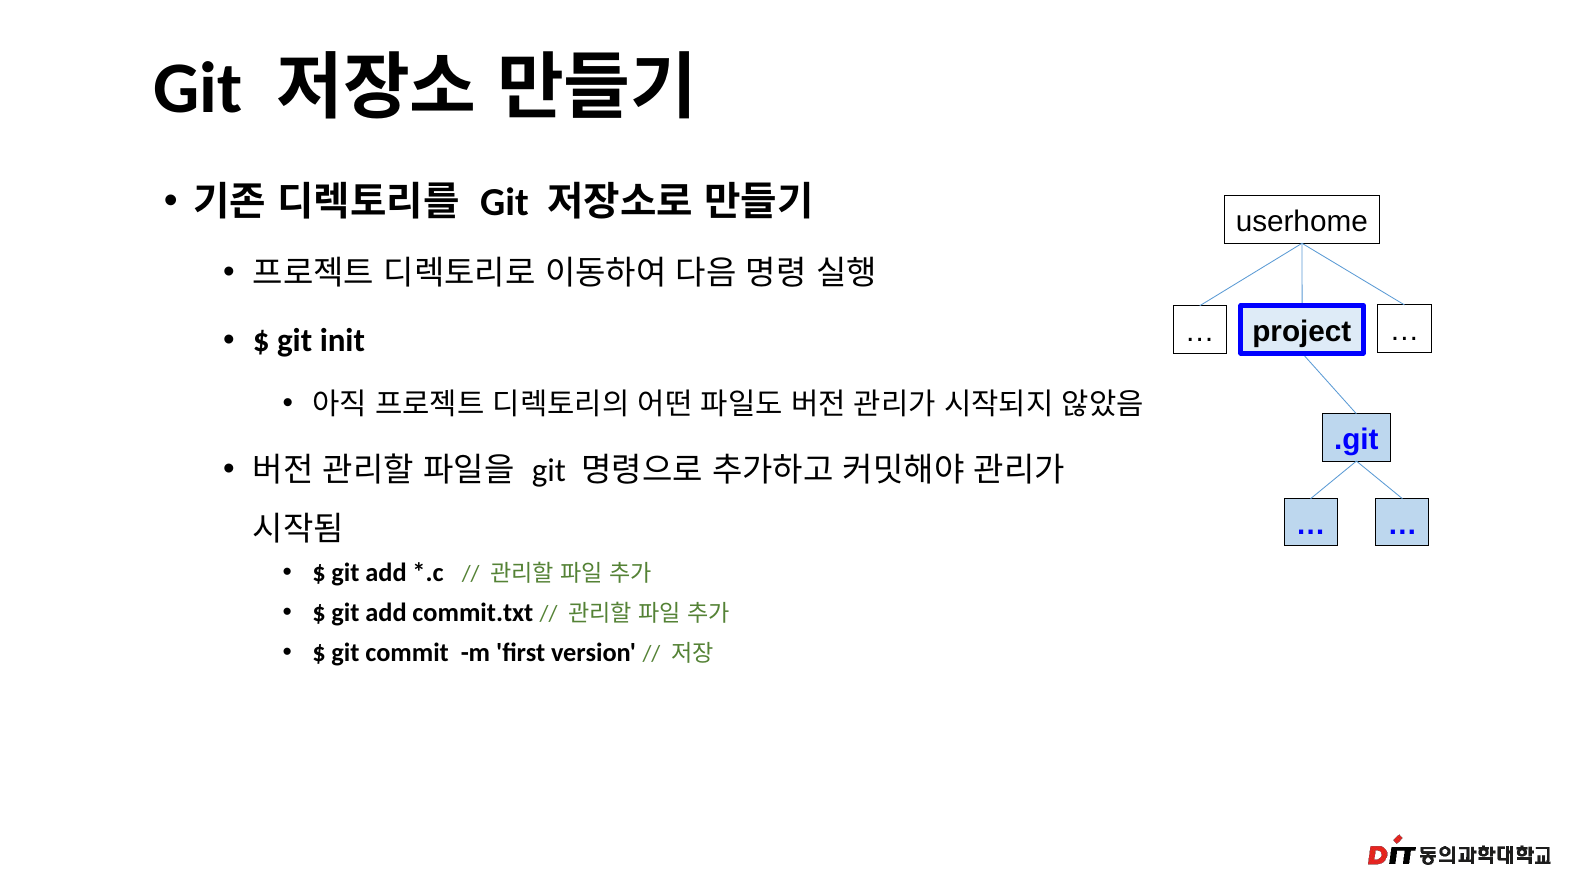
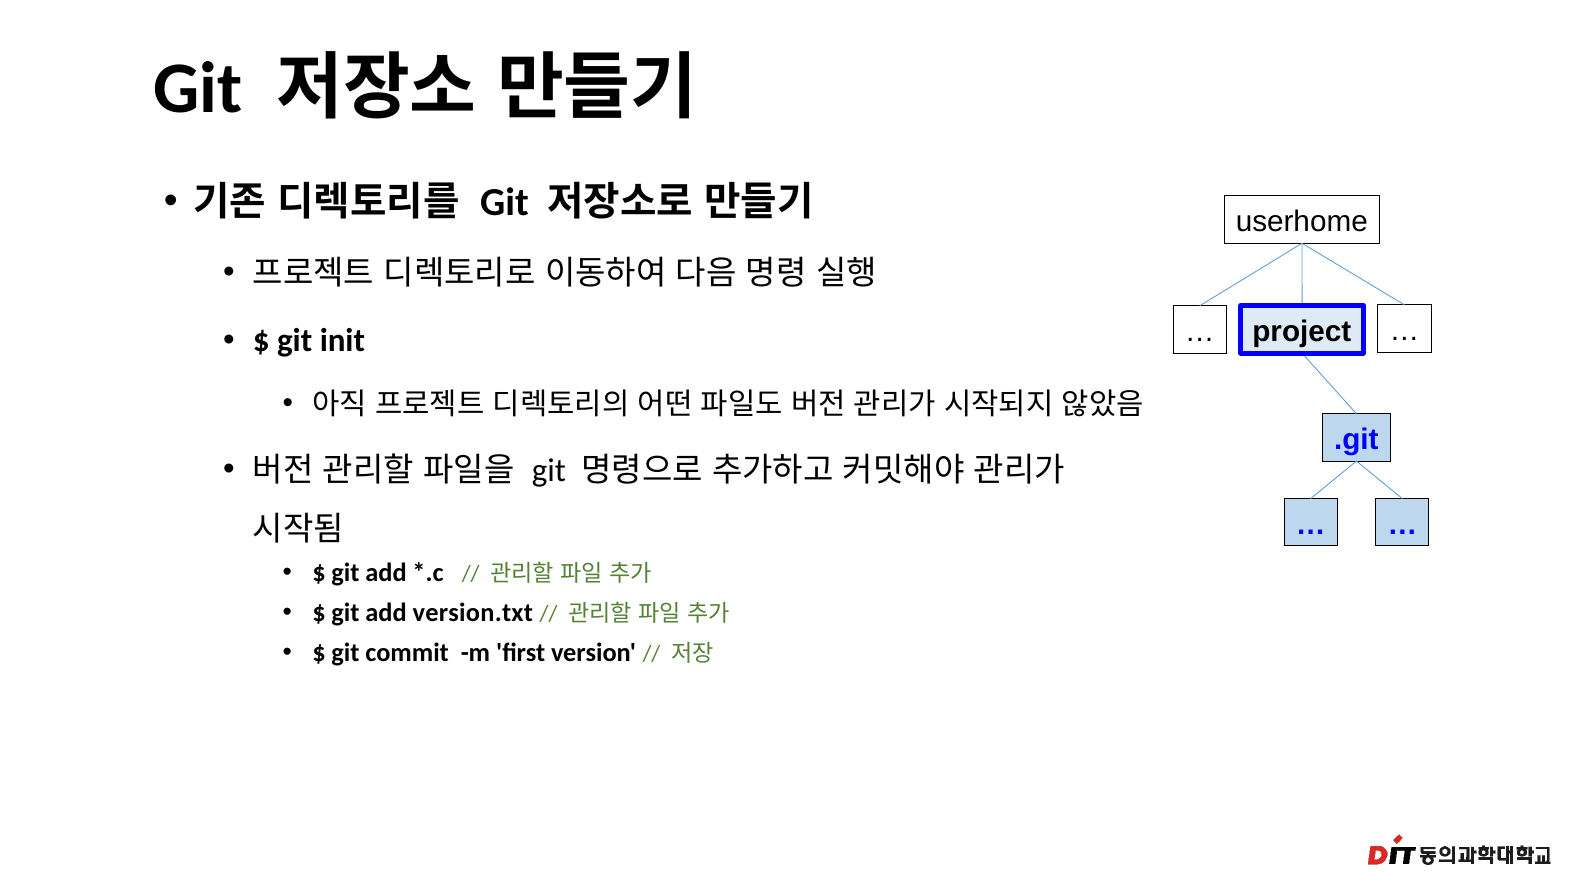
commit.txt: commit.txt -> version.txt (473, 613)
